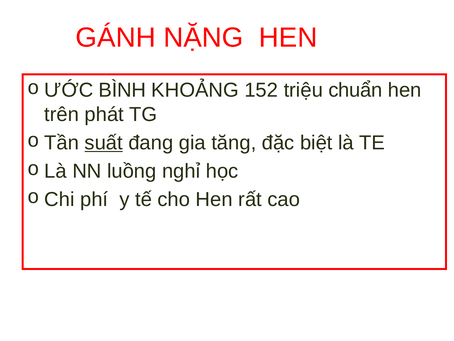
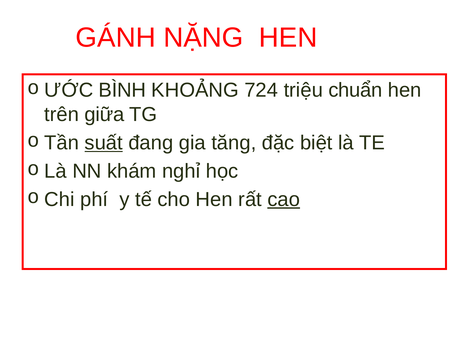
152: 152 -> 724 (261, 90)
phát: phát -> giữa (104, 114)
luồng: luồng -> khám (132, 171)
cao underline: none -> present (284, 199)
